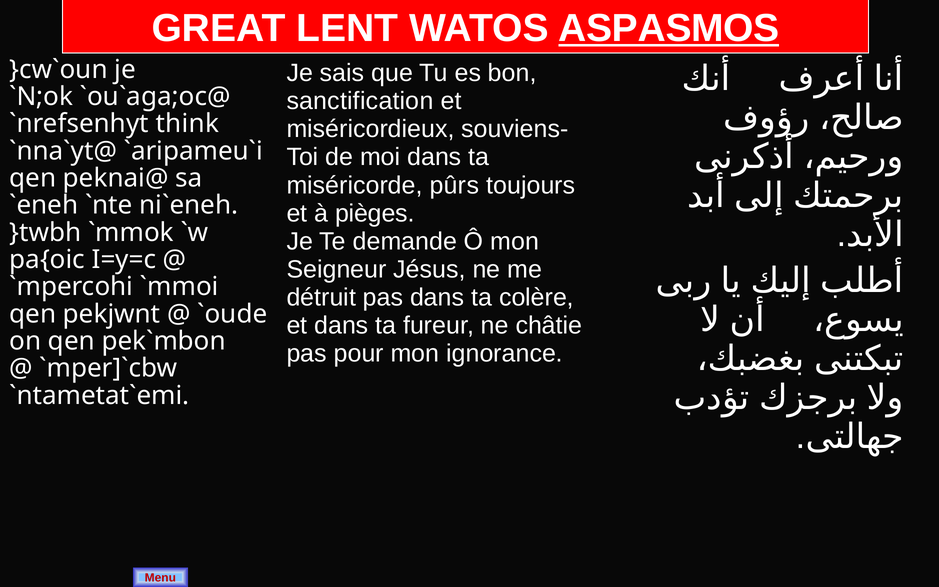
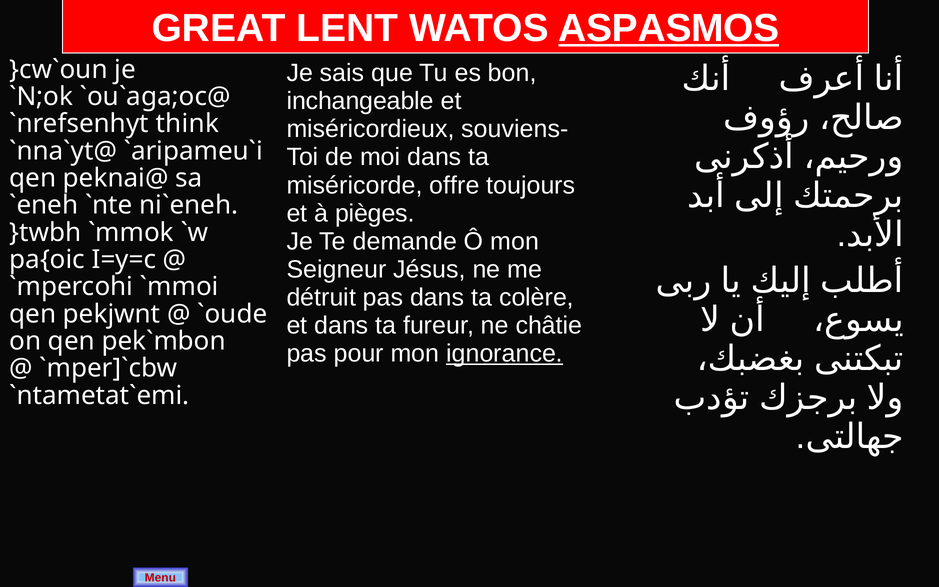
sanctification: sanctification -> inchangeable (360, 101)
pûrs: pûrs -> offre (454, 185)
ignorance underline: none -> present (505, 354)
